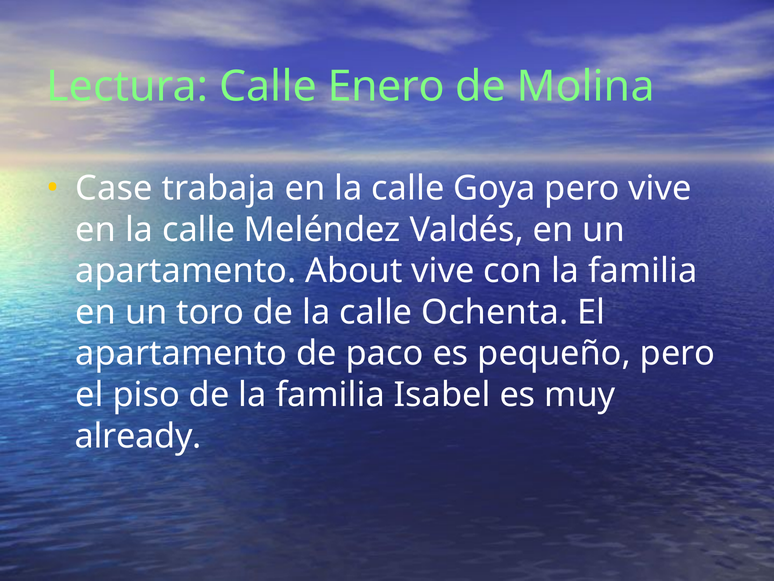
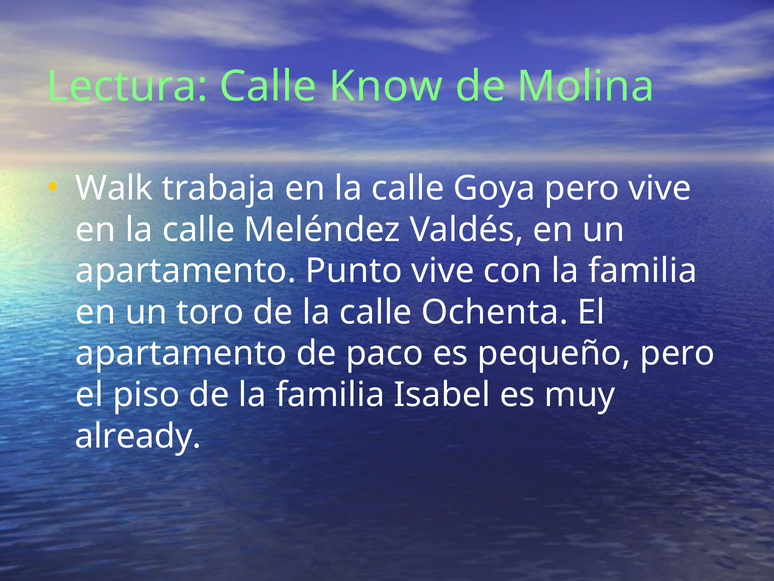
Enero: Enero -> Know (386, 86)
Case: Case -> Walk (114, 188)
About: About -> Punto (354, 271)
